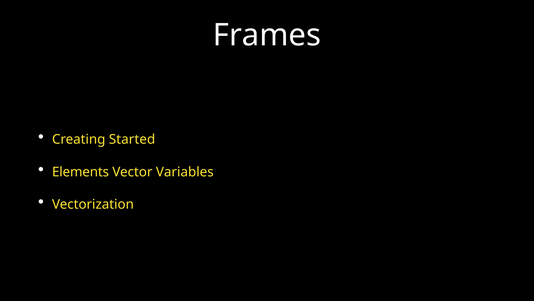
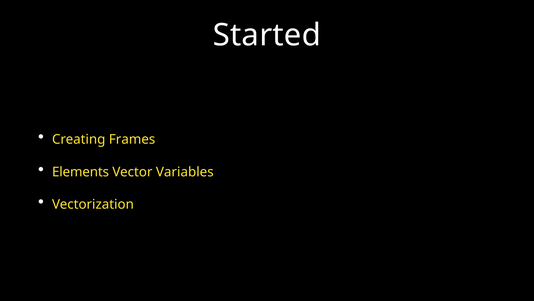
Frames: Frames -> Started (267, 35)
Started: Started -> Frames (132, 139)
